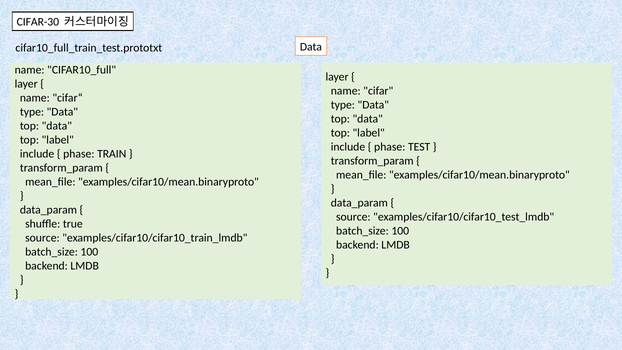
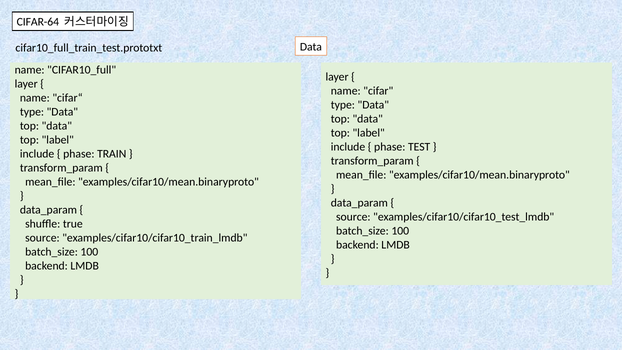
CIFAR-30: CIFAR-30 -> CIFAR-64 (38, 22)
